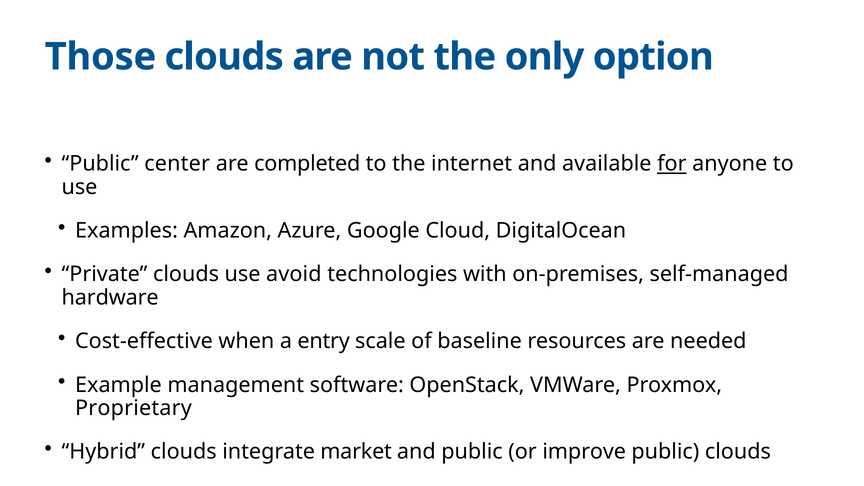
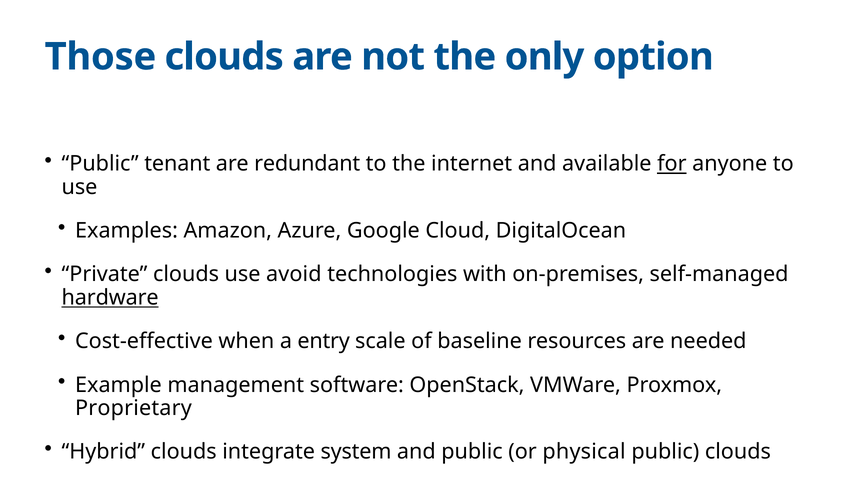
center: center -> tenant (177, 164)
completed: completed -> redundant (307, 164)
hardware underline: none -> present (110, 298)
market: market -> system (356, 452)
improve: improve -> physical (584, 452)
